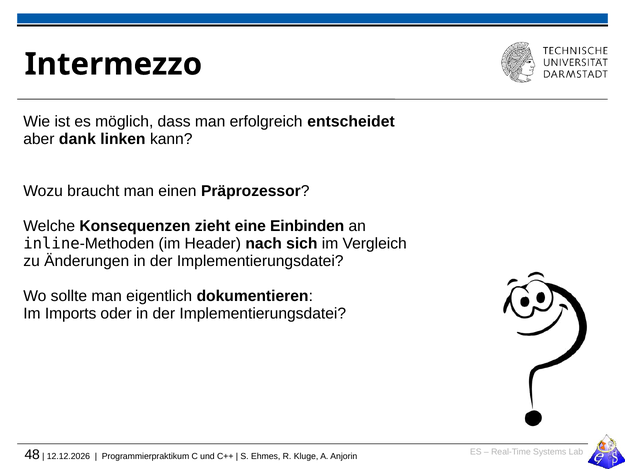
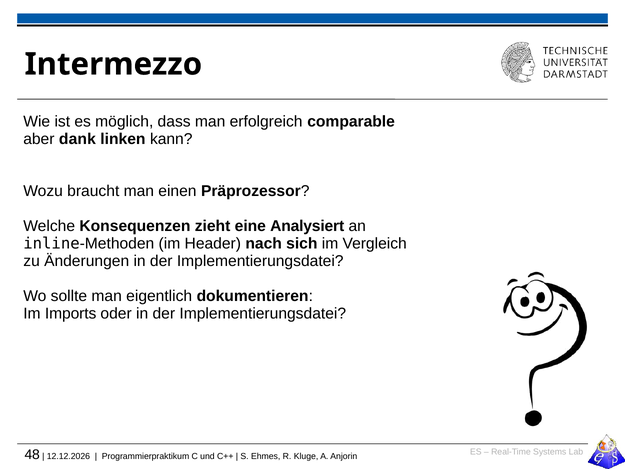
entscheidet: entscheidet -> comparable (351, 121)
Einbinden: Einbinden -> Analysiert (307, 226)
